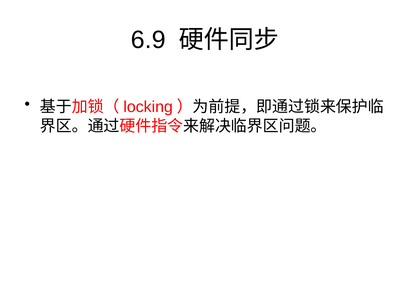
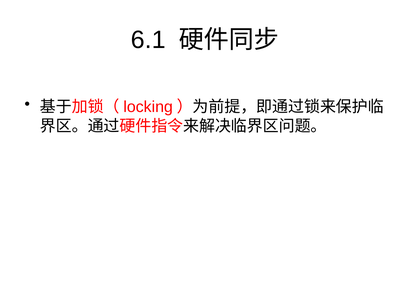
6.9: 6.9 -> 6.1 (148, 40)
